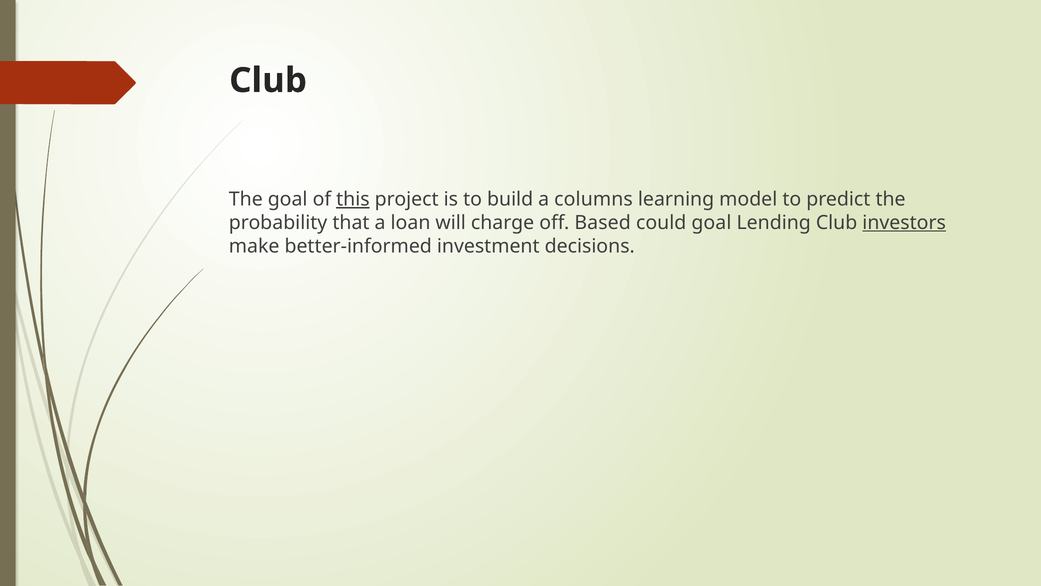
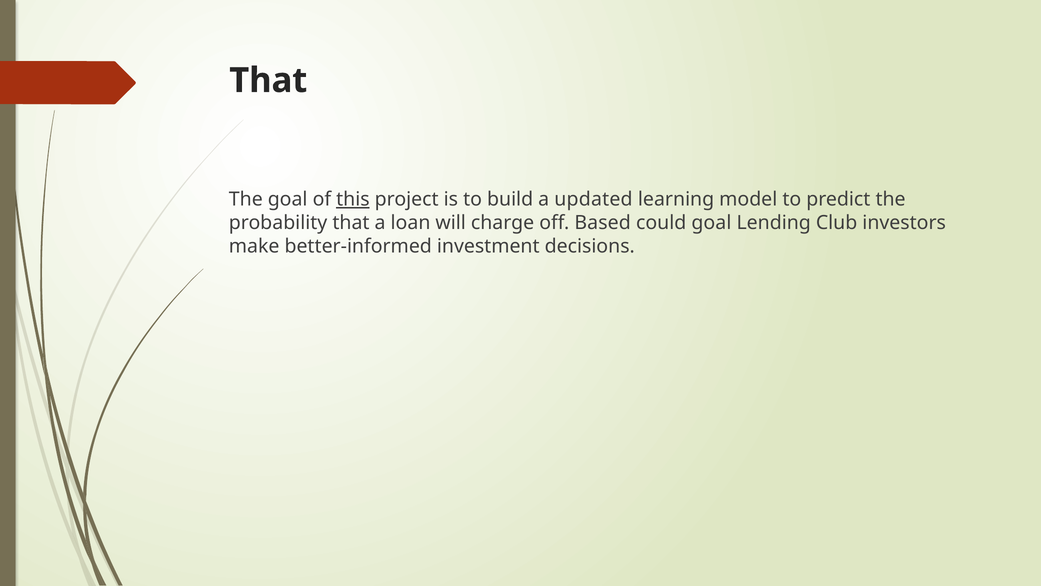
Club: Club -> That (268, 80)
columns: columns -> updated (593, 199)
investors underline: present -> none (904, 223)
